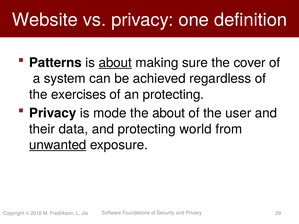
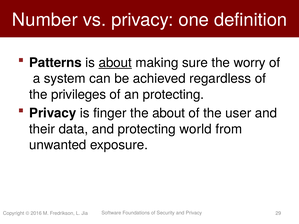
Website: Website -> Number (45, 20)
cover: cover -> worry (250, 63)
exercises: exercises -> privileges (79, 95)
mode: mode -> finger (110, 113)
unwanted underline: present -> none (58, 145)
